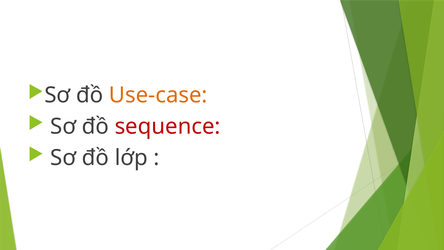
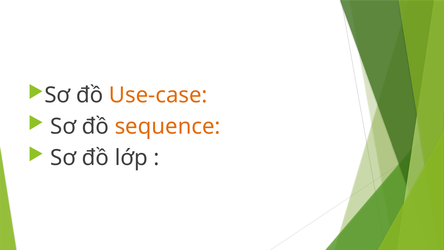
sequence colour: red -> orange (168, 126)
